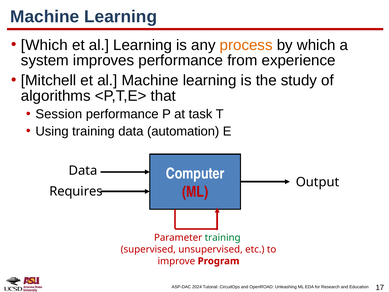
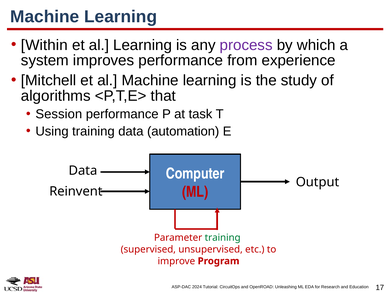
Which: Which -> Within (44, 45)
process colour: orange -> purple (246, 45)
Requires: Requires -> Reinvent (76, 191)
